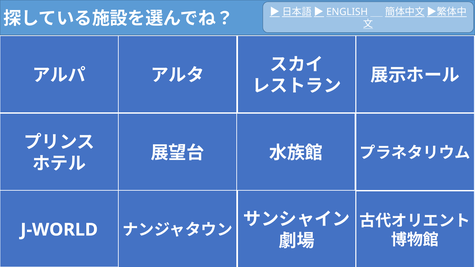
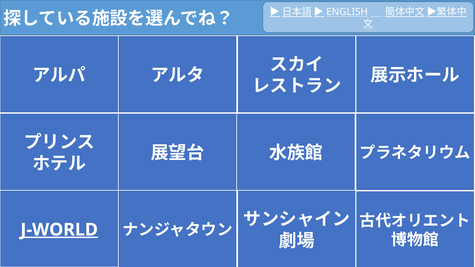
J-WORLD underline: none -> present (59, 230)
